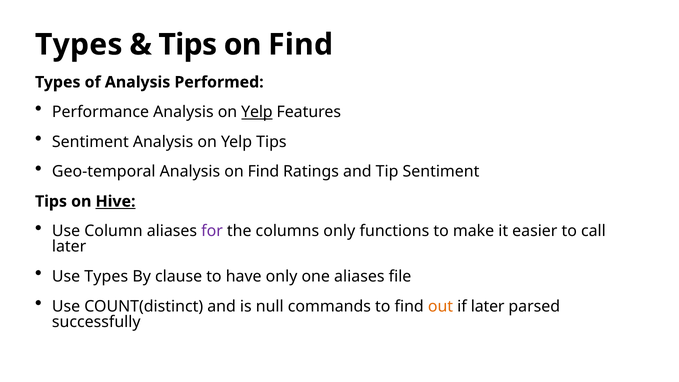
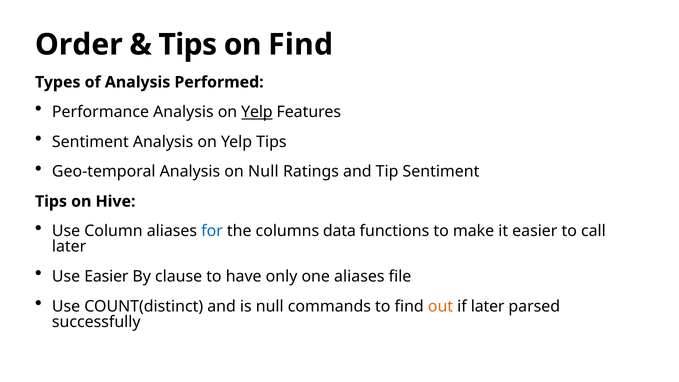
Types: Types -> Order (79, 45)
Analysis on Find: Find -> Null (263, 172)
Hive underline: present -> none (116, 201)
for colour: purple -> blue (212, 231)
columns only: only -> data (339, 231)
Use Types: Types -> Easier (106, 276)
